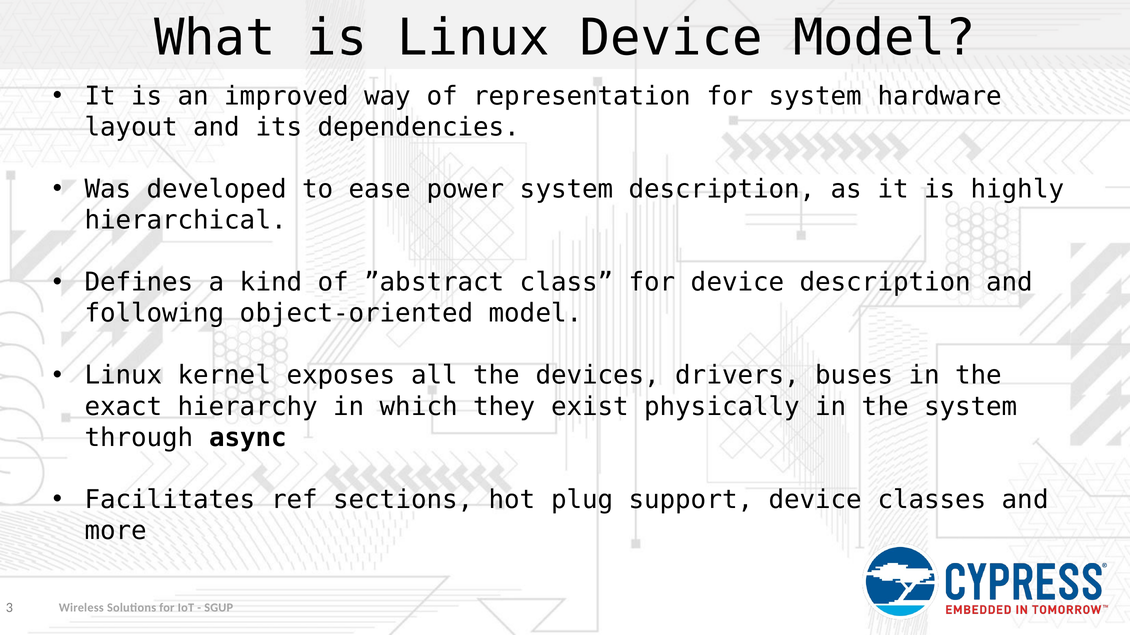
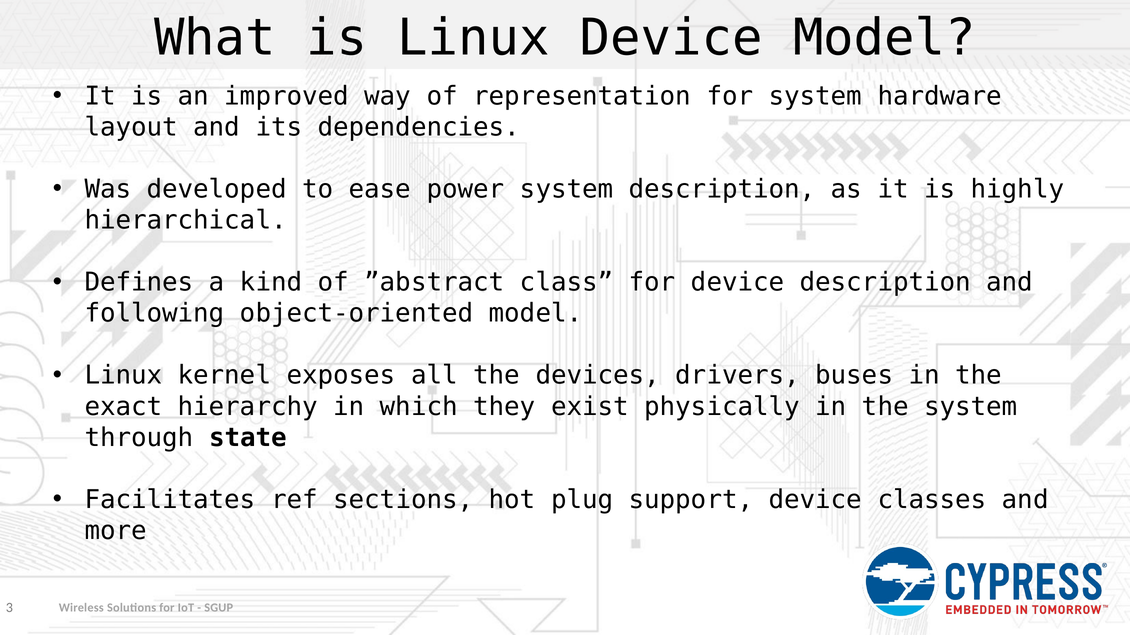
async: async -> state (248, 438)
